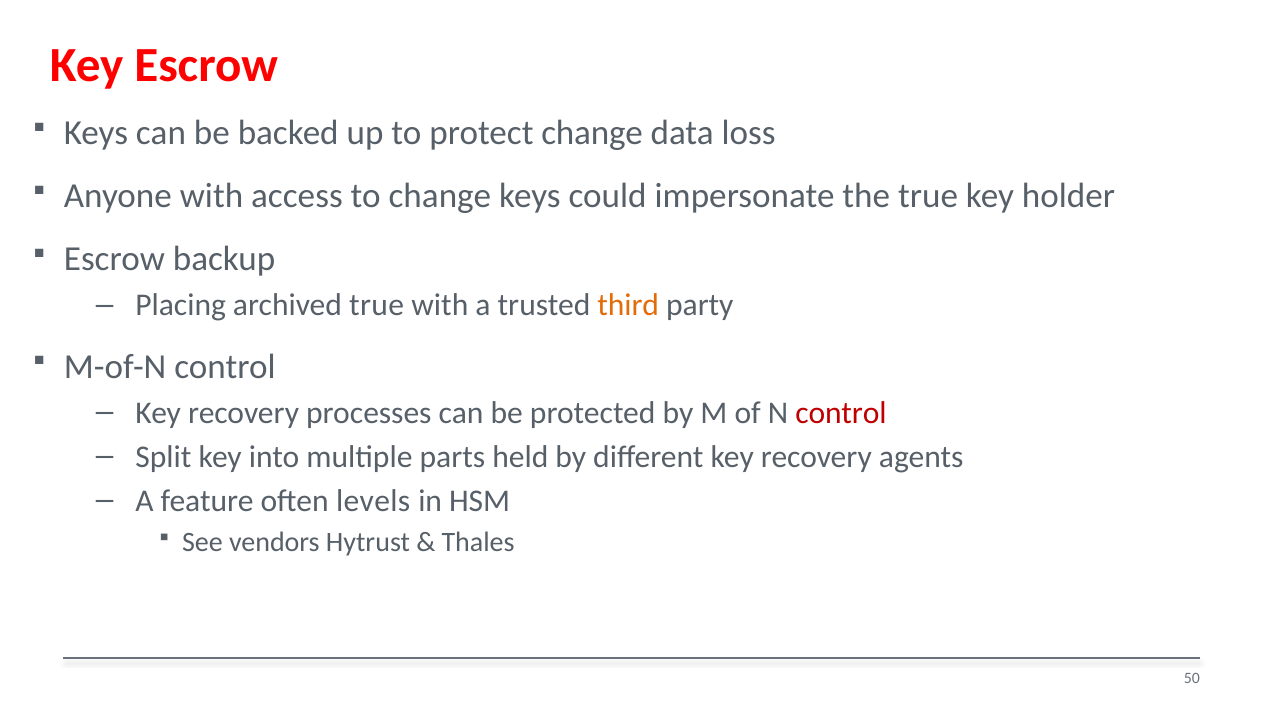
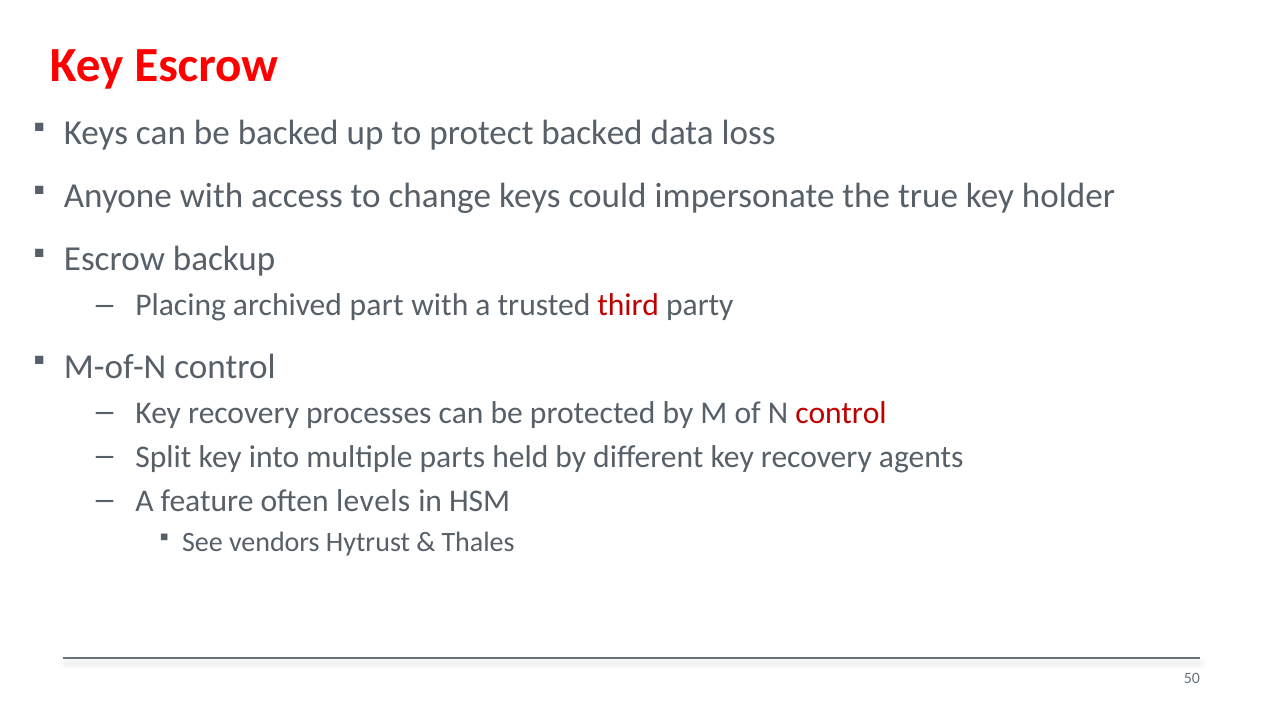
protect change: change -> backed (592, 133)
archived true: true -> part (377, 305)
third colour: orange -> red (628, 305)
